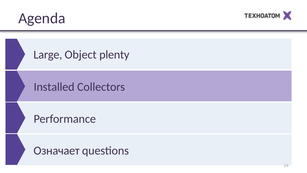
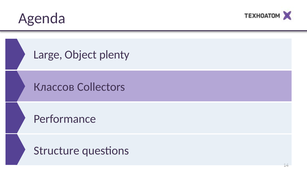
Installed: Installed -> Классов (54, 87)
Означает: Означает -> Structure (56, 150)
